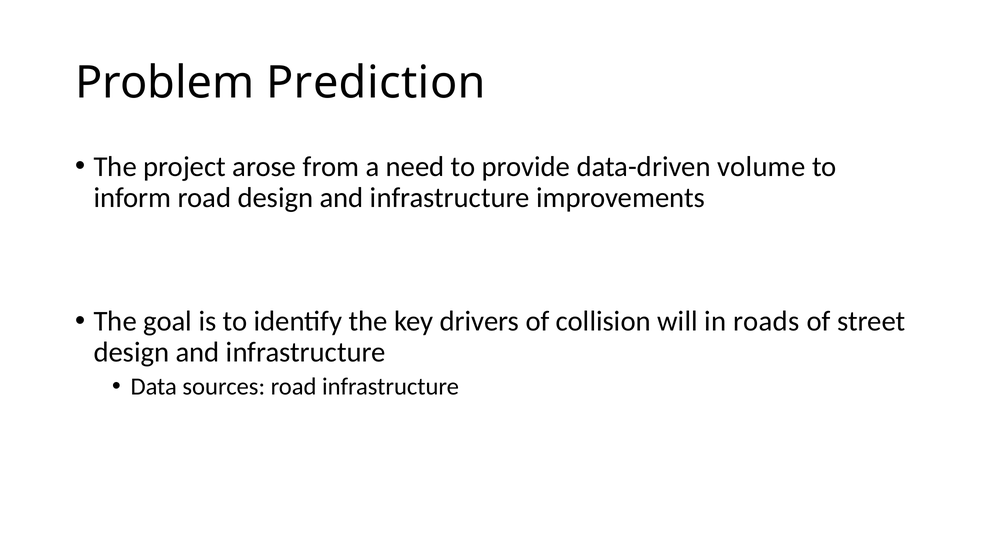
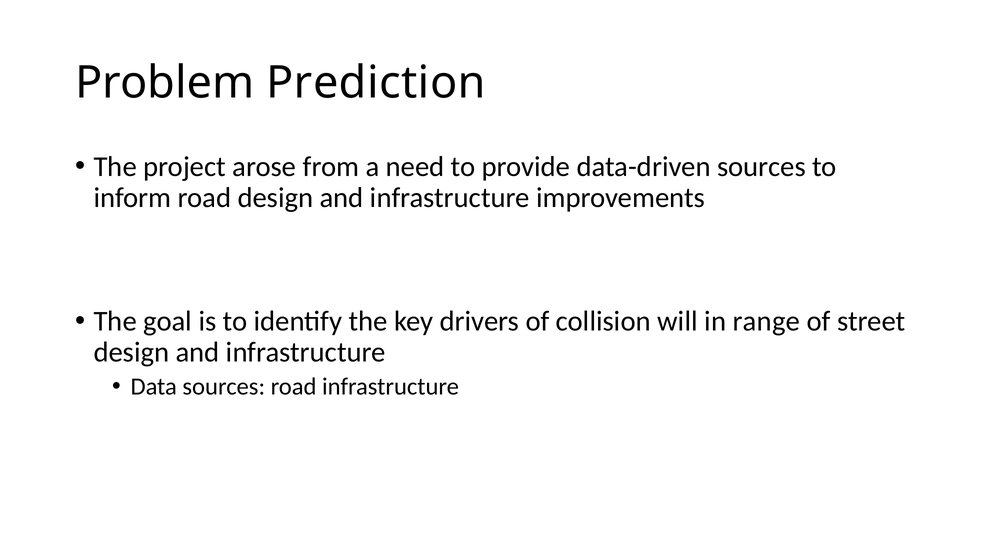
data-driven volume: volume -> sources (761, 167)
roads: roads -> range (766, 321)
